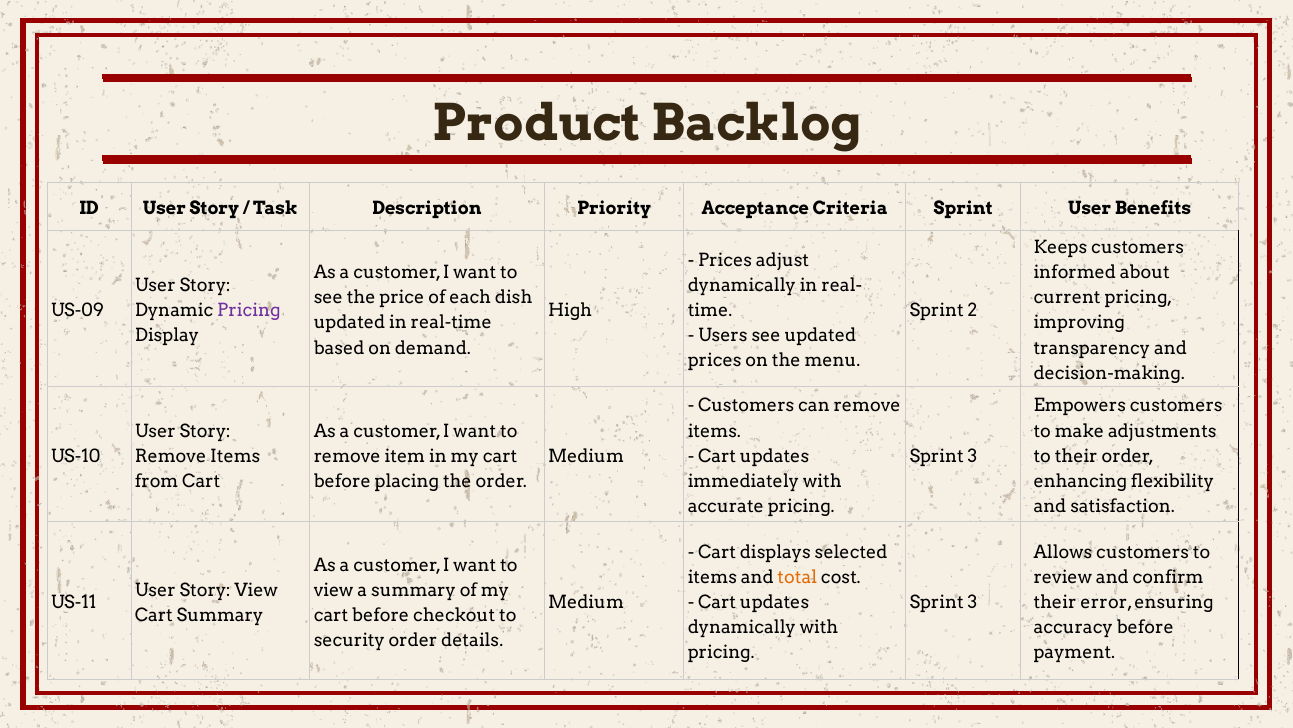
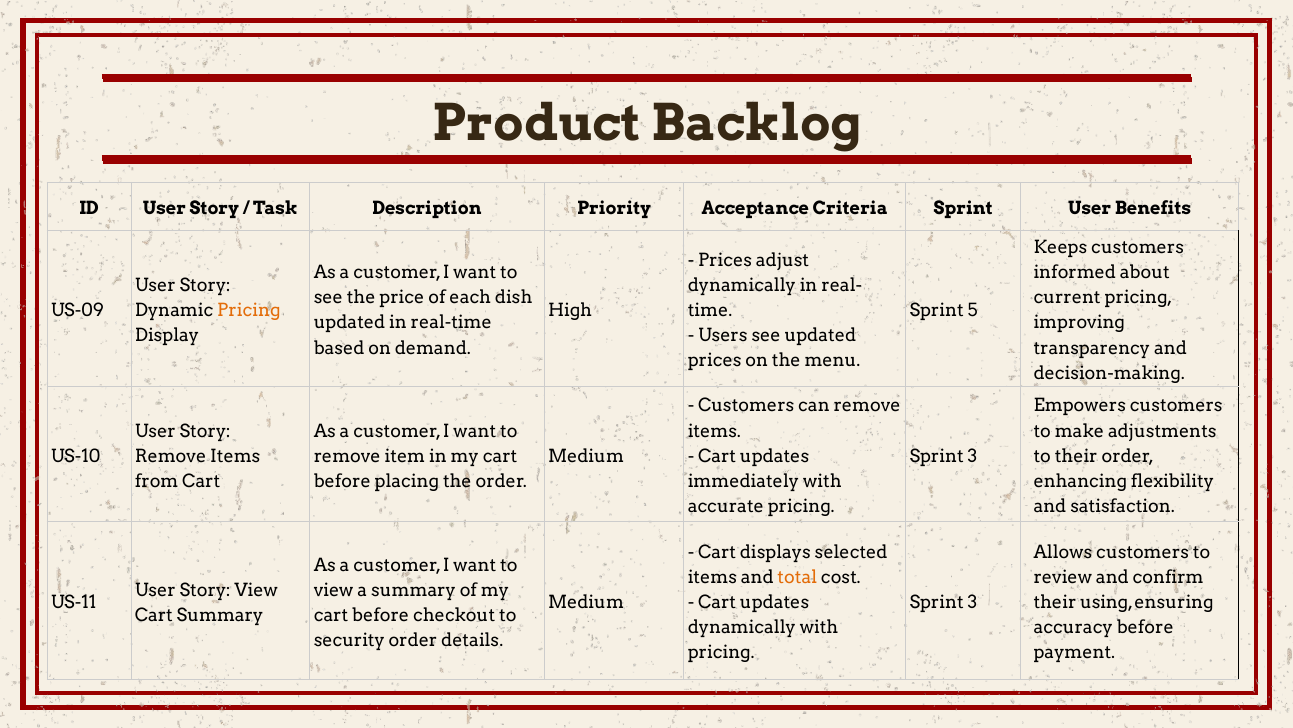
Pricing colour: purple -> orange (249, 310)
2: 2 -> 5 (973, 310)
error: error -> using (1107, 602)
